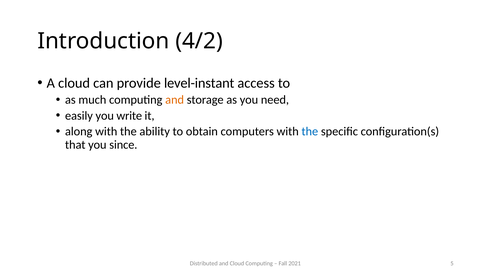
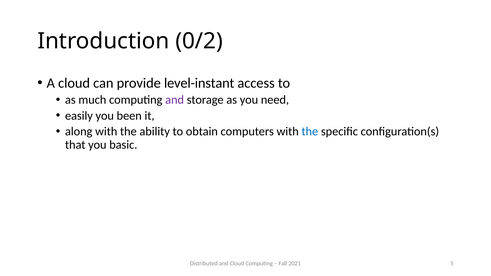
4/2: 4/2 -> 0/2 (199, 41)
and colour: orange -> purple (175, 100)
write: write -> been (129, 116)
since: since -> basic (123, 145)
